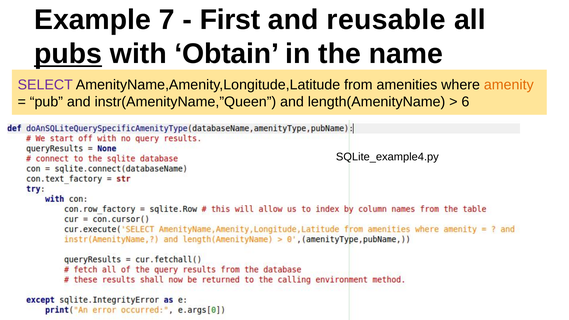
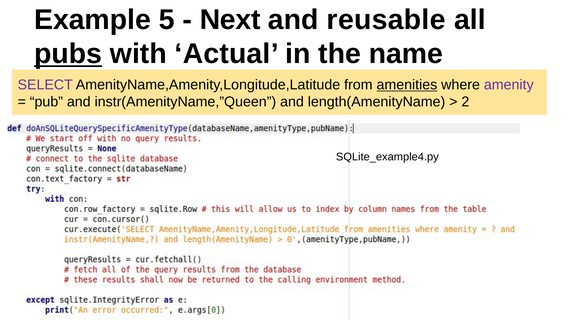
7: 7 -> 5 (167, 20)
First: First -> Next (230, 20)
Obtain: Obtain -> Actual (227, 54)
amenities underline: none -> present (407, 85)
amenity colour: orange -> purple (509, 85)
6: 6 -> 2 (465, 102)
